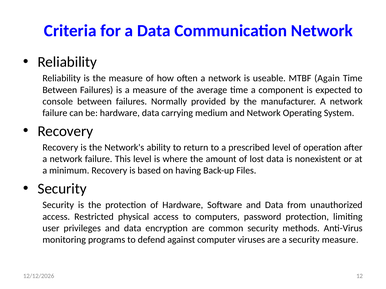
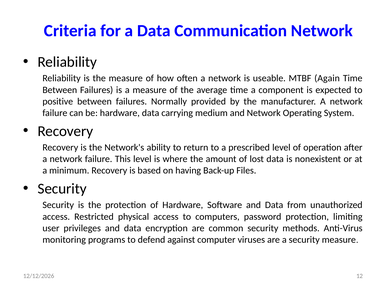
console: console -> positive (58, 102)
